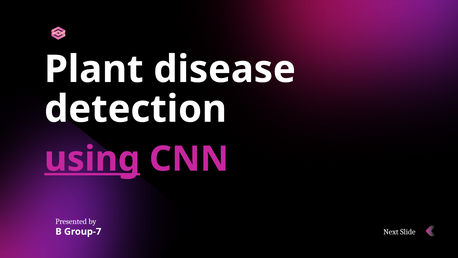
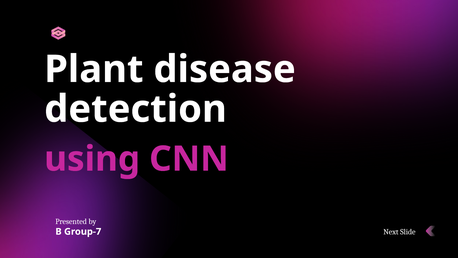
using underline: present -> none (92, 159)
